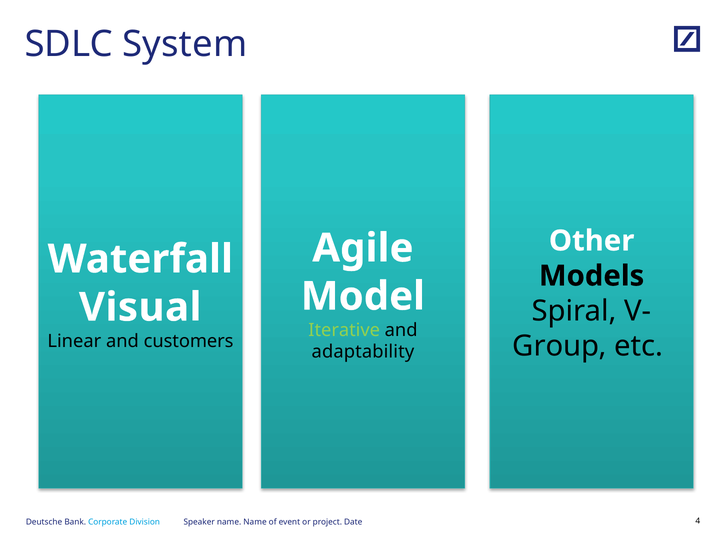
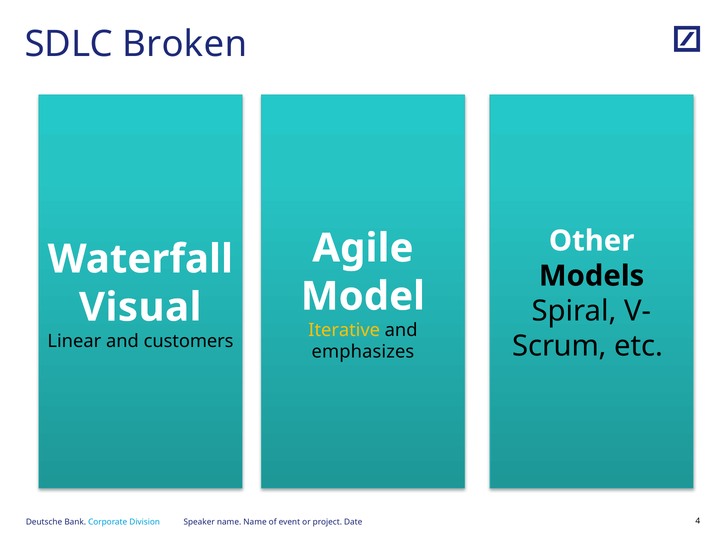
System: System -> Broken (185, 44)
Iterative colour: light green -> yellow (344, 330)
Group: Group -> Scrum (560, 346)
adaptability: adaptability -> emphasizes (363, 352)
